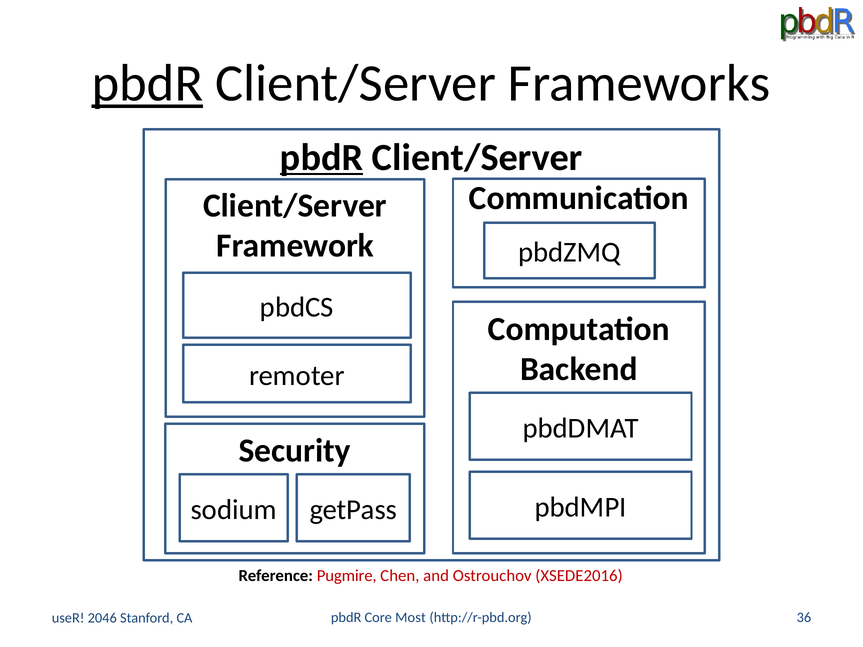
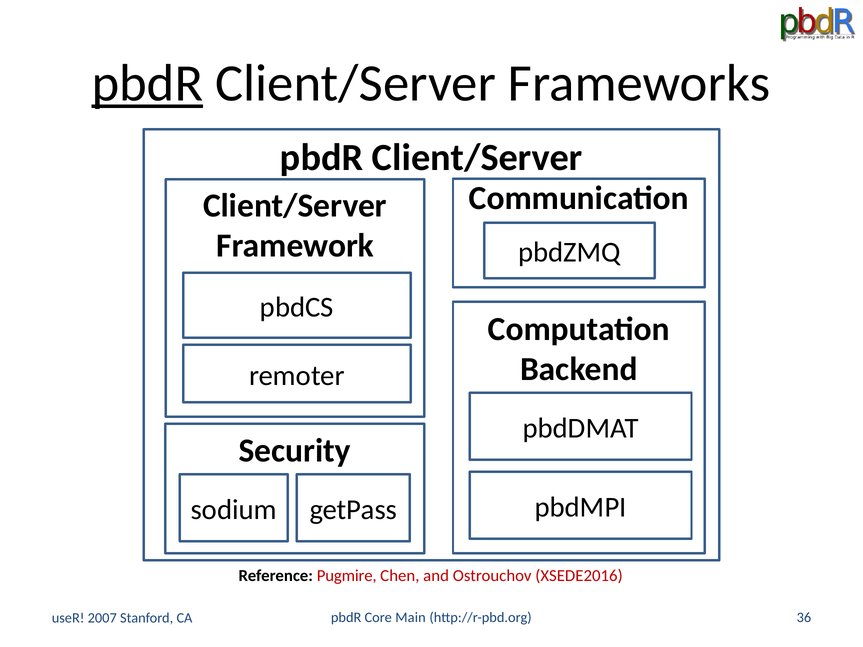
pbdR underline: present -> none (322, 158)
Most: Most -> Main (411, 618)
2046: 2046 -> 2007 (102, 618)
